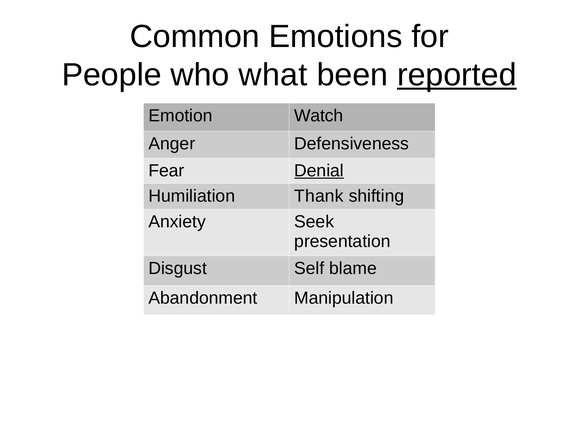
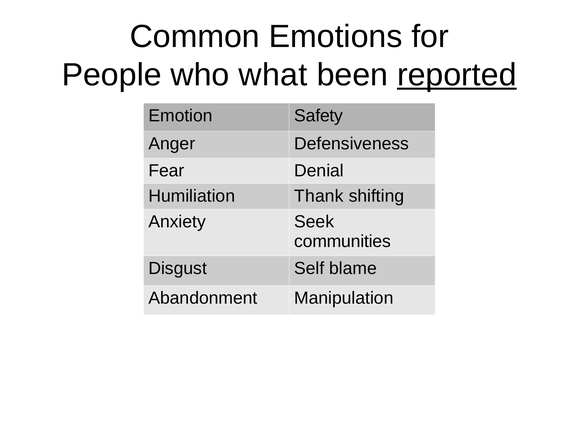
Watch: Watch -> Safety (319, 116)
Denial underline: present -> none (319, 171)
presentation: presentation -> communities (343, 241)
